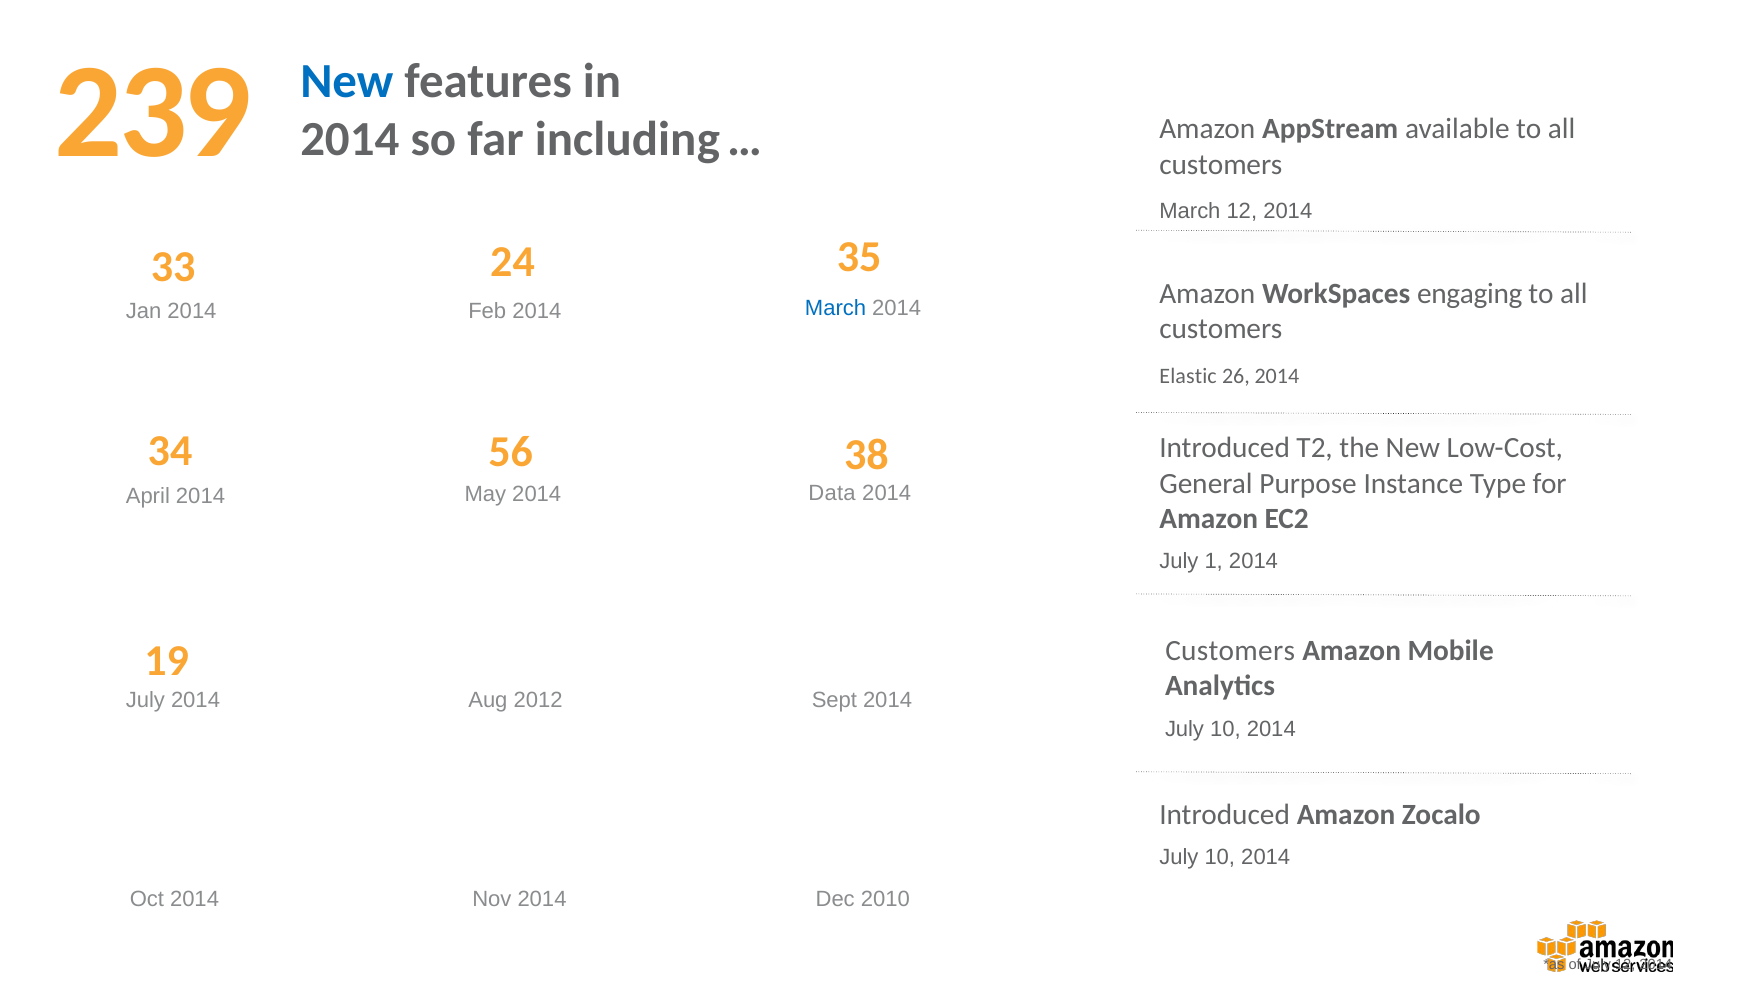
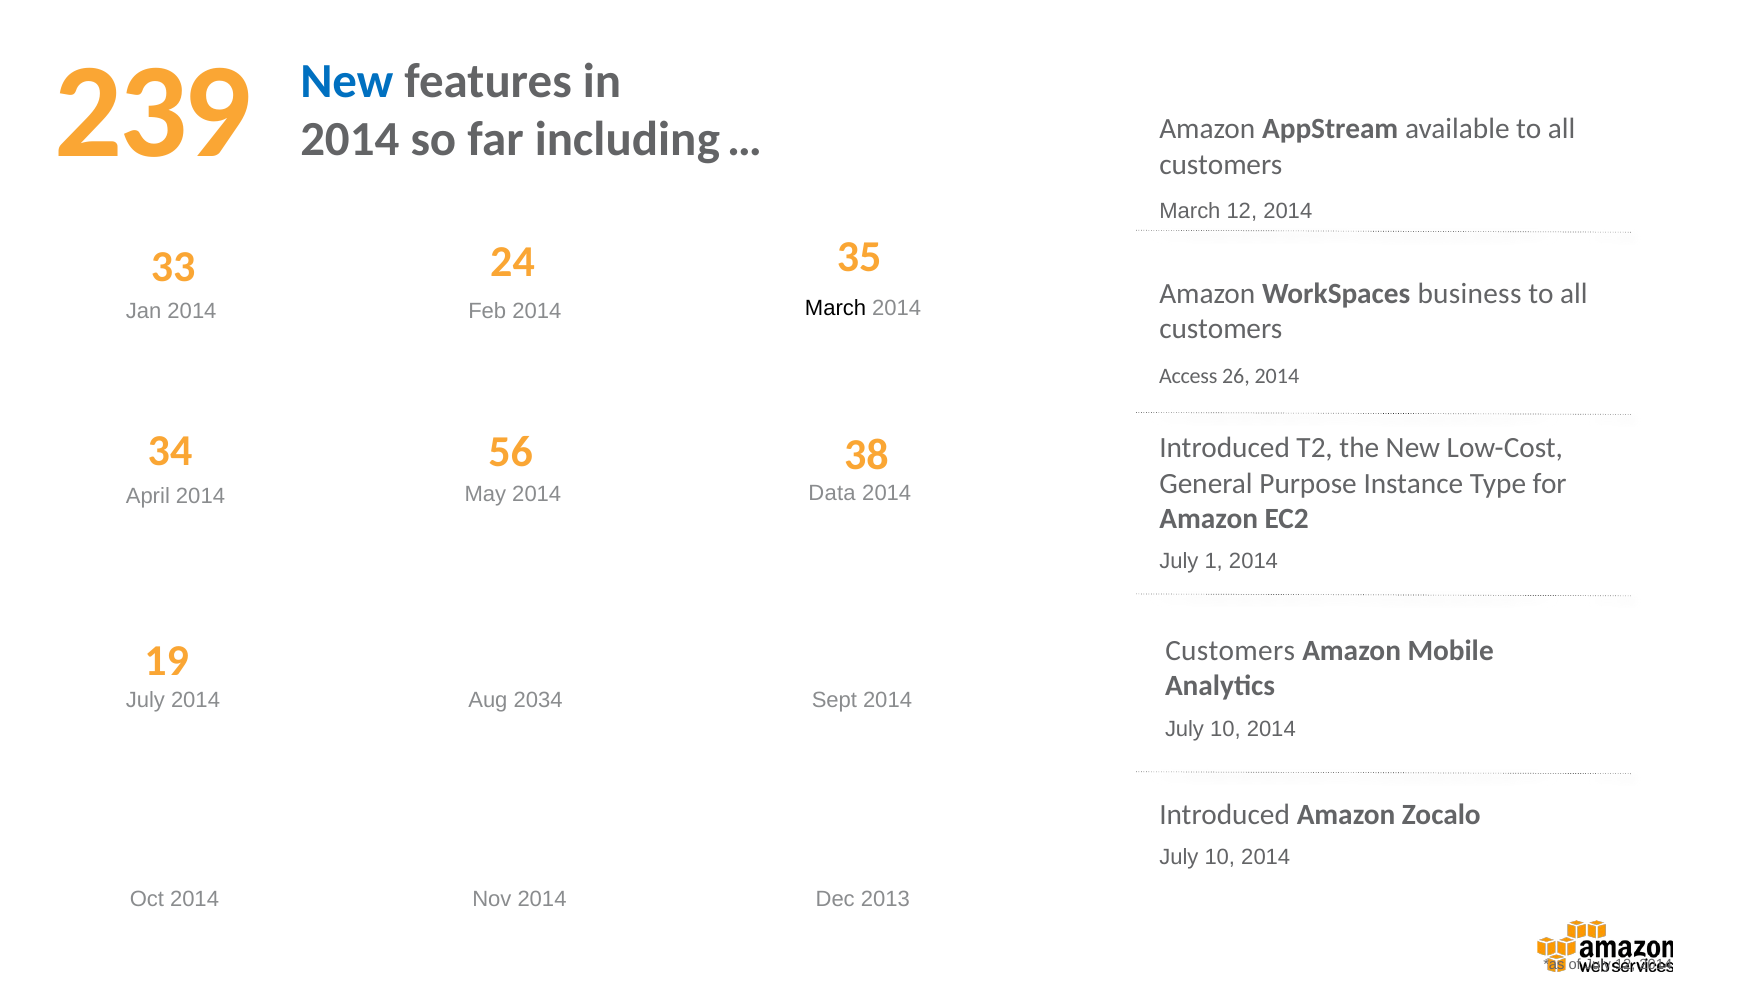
engaging: engaging -> business (1469, 294)
March colour: blue -> black (836, 308)
Elastic: Elastic -> Access (1188, 376)
2012: 2012 -> 2034 (538, 700)
2010: 2010 -> 2013 (885, 898)
